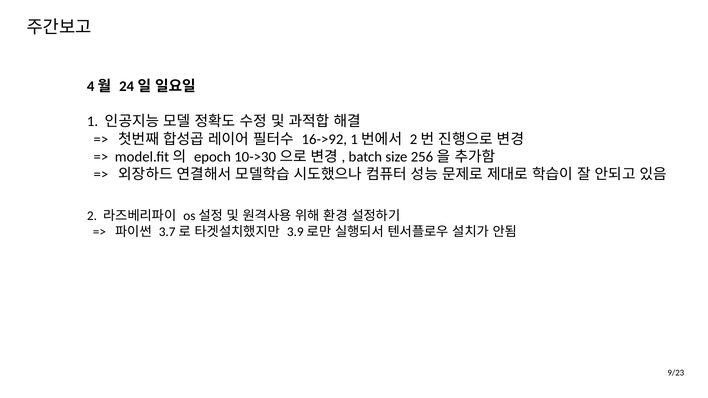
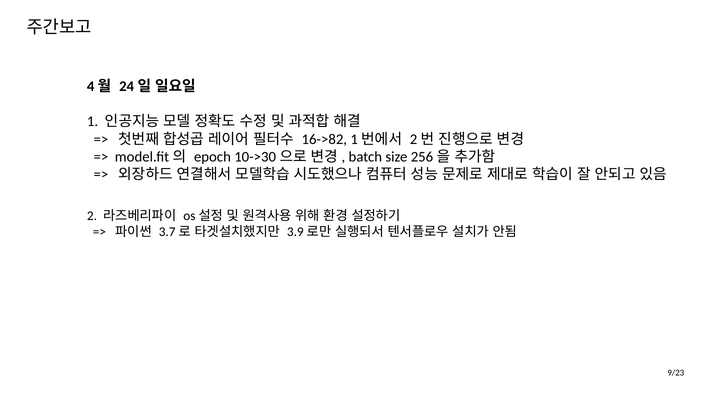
16->92: 16->92 -> 16->82 (324, 139)
